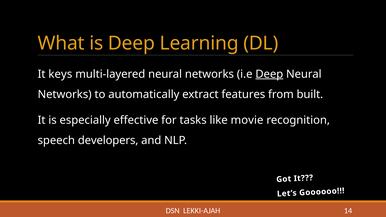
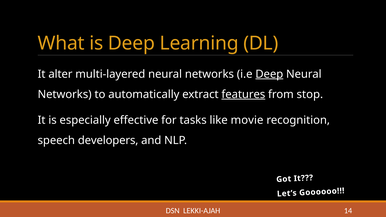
keys: keys -> alter (60, 74)
features underline: none -> present (243, 94)
built: built -> stop (310, 94)
